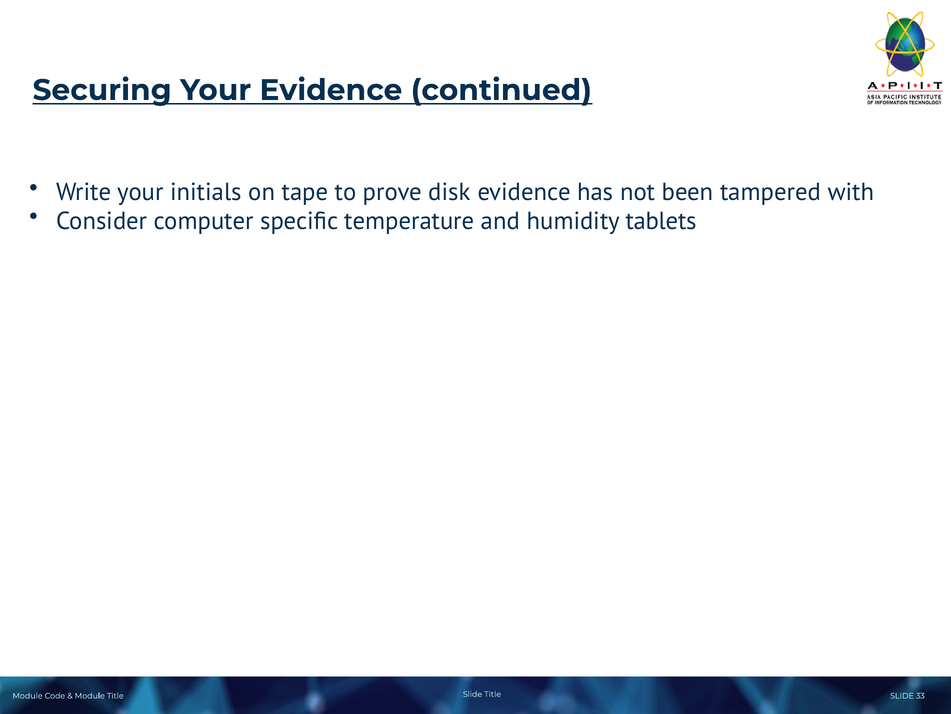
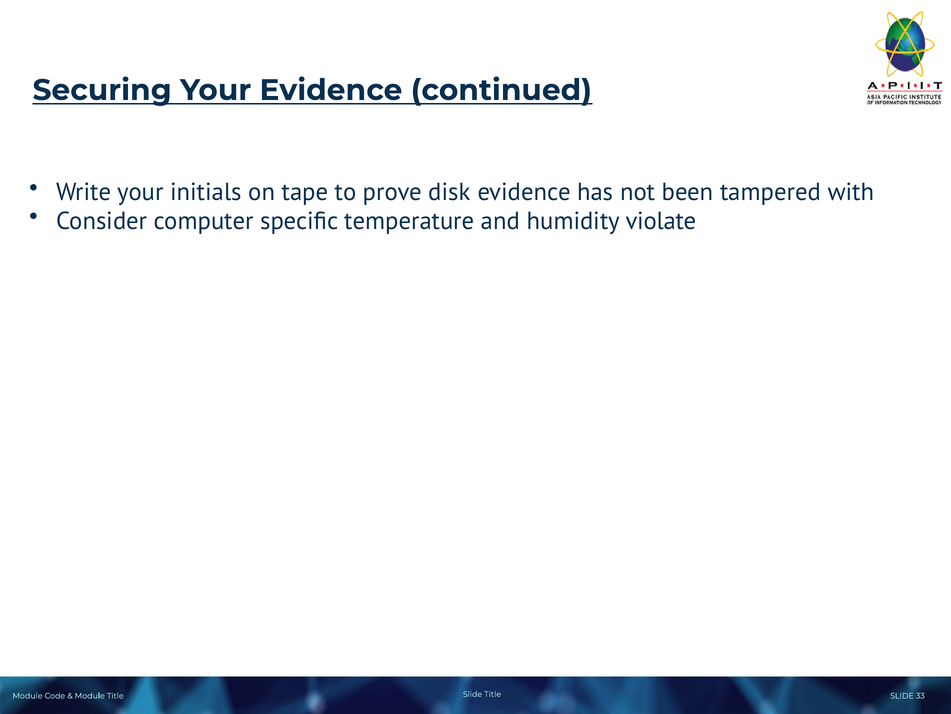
tablets: tablets -> violate (661, 221)
